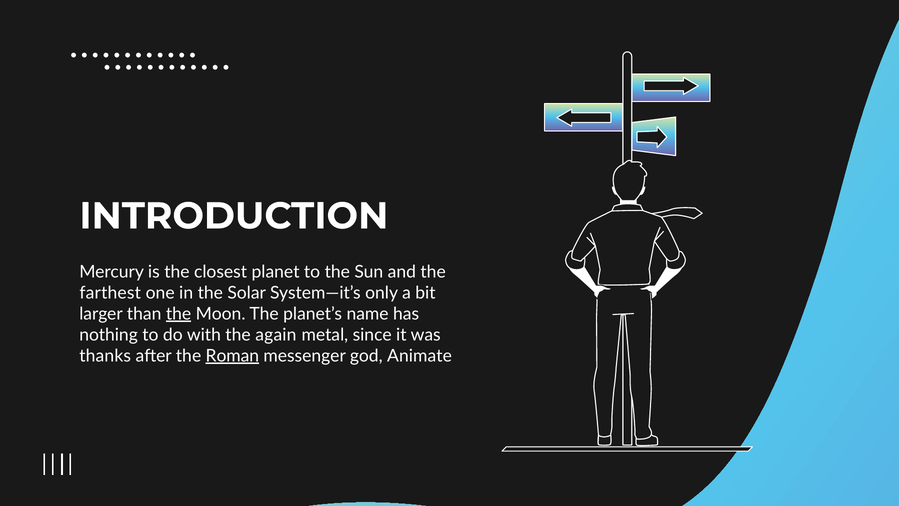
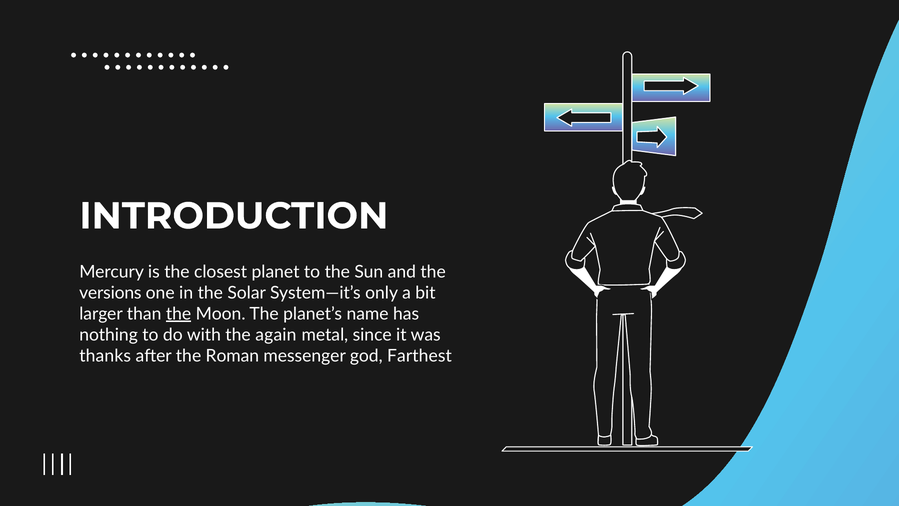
farthest: farthest -> versions (110, 293)
Roman underline: present -> none (232, 356)
Animate: Animate -> Farthest (419, 356)
